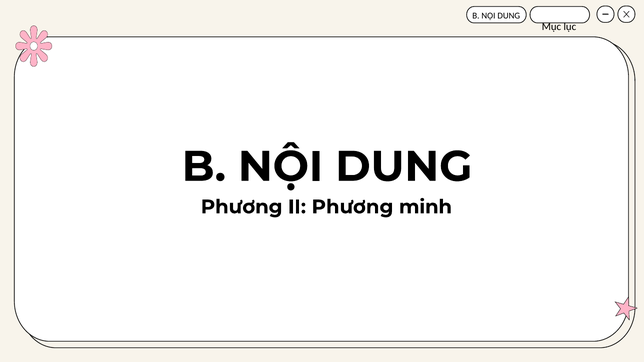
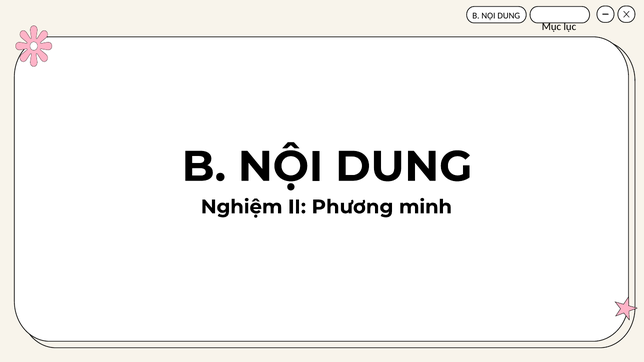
Phương: Phương -> Nghiệm (242, 207)
